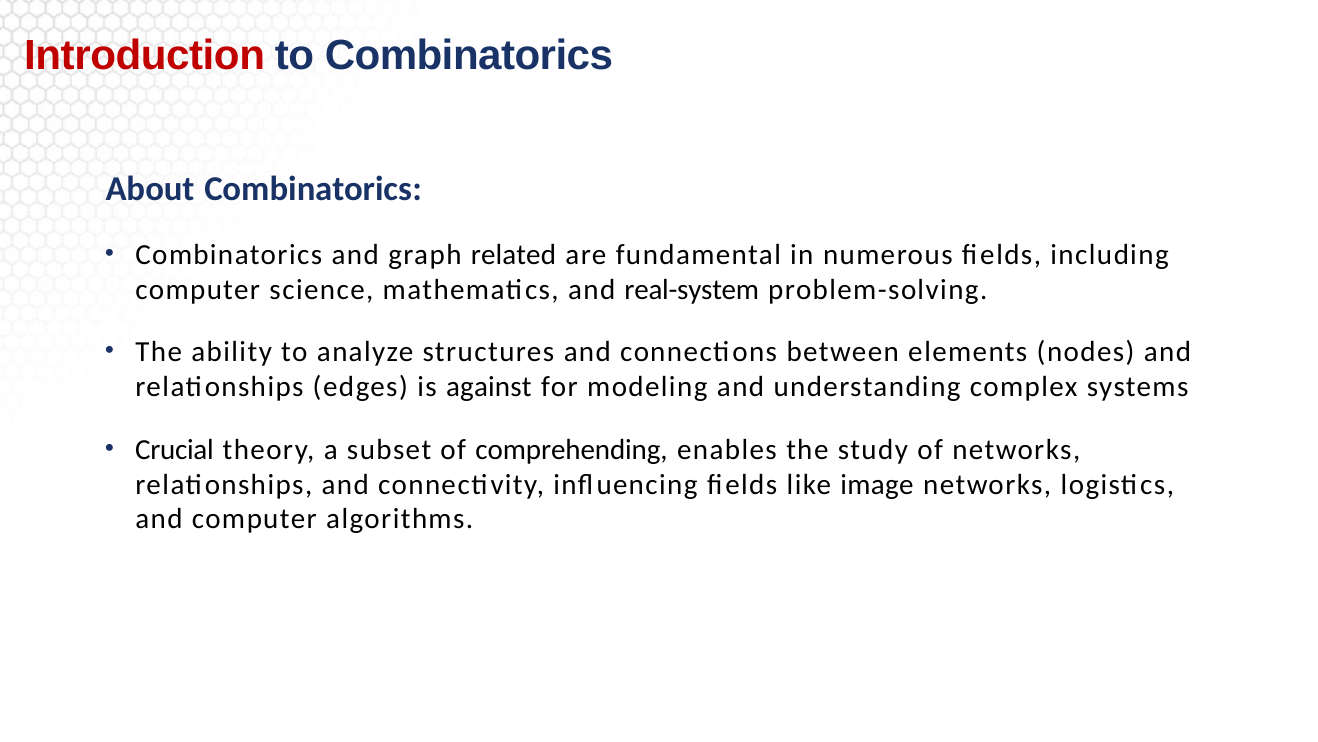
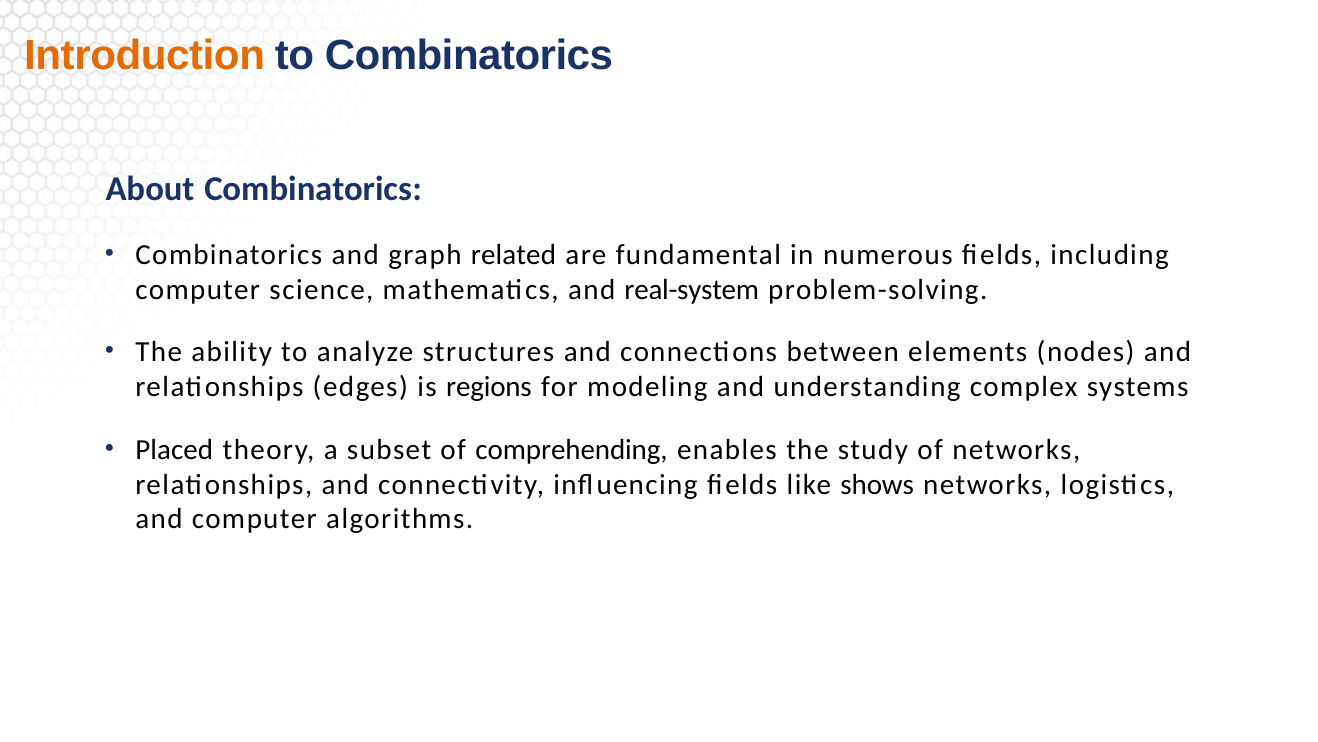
Introduction colour: red -> orange (145, 56)
against: against -> regions (489, 387)
Crucial: Crucial -> Placed (174, 449)
image: image -> shows (877, 484)
